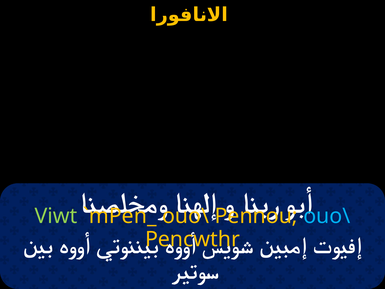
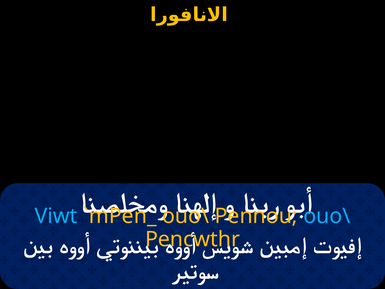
Viwt colour: light green -> light blue (56, 216)
